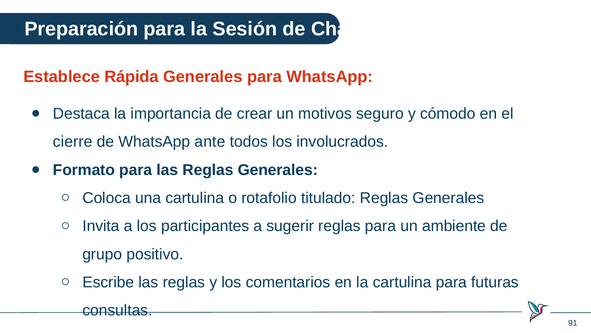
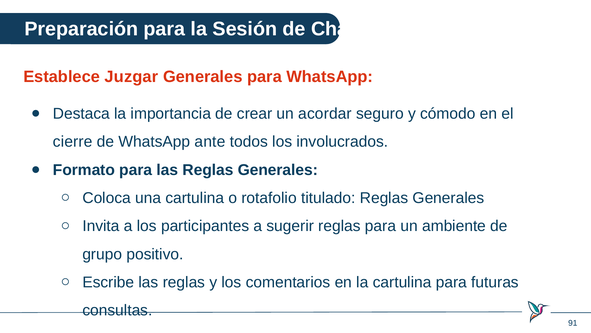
Rápida: Rápida -> Juzgar (131, 77)
motivos: motivos -> acordar (325, 113)
